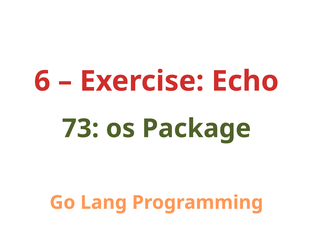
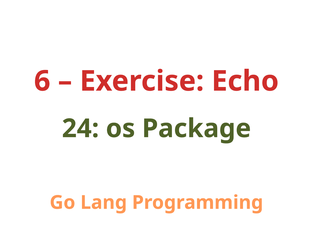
73: 73 -> 24 (80, 128)
